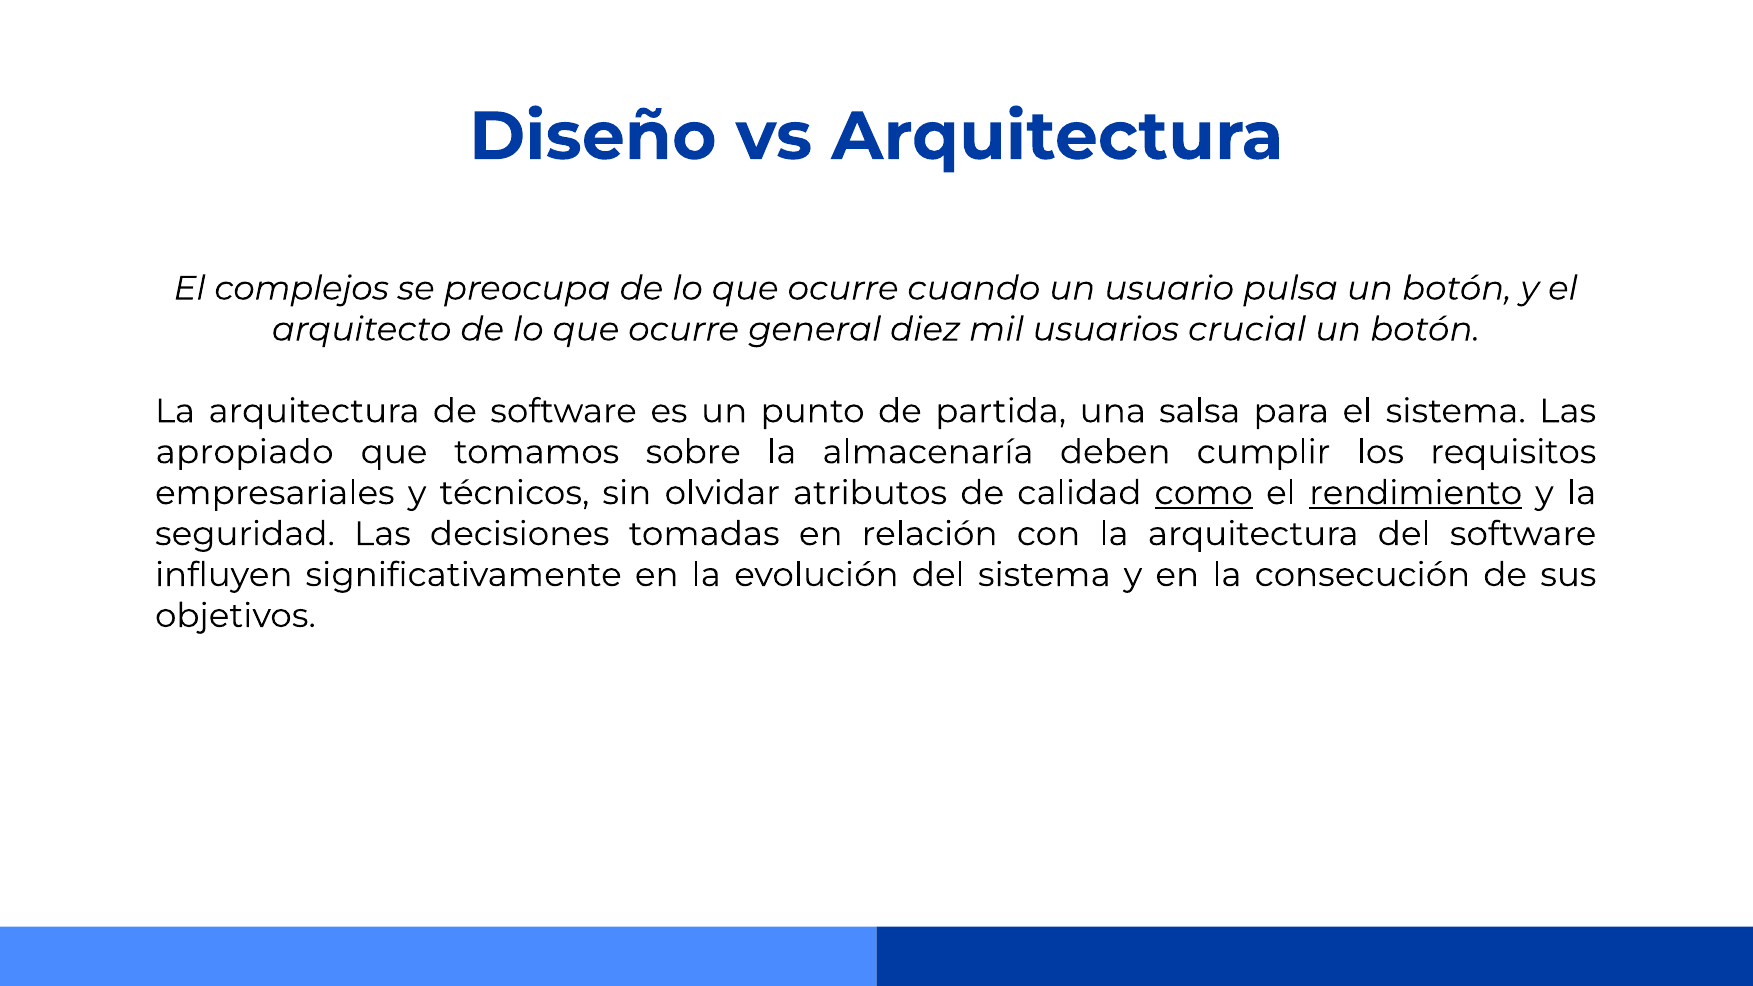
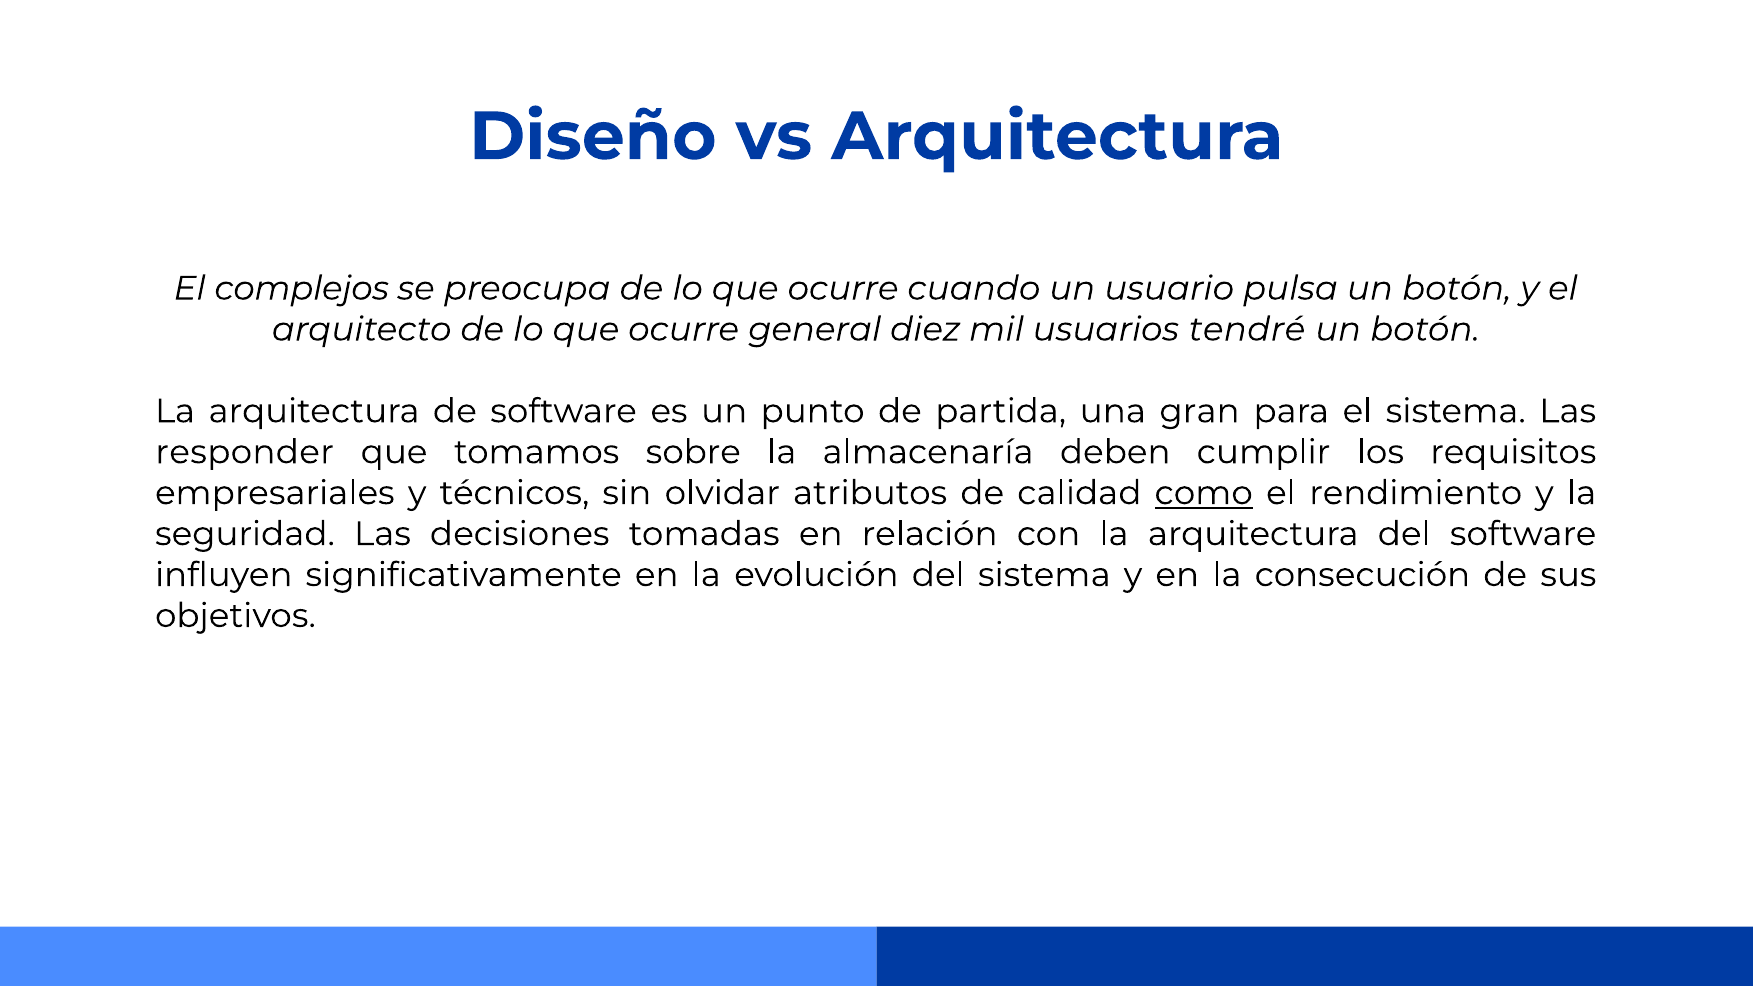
crucial: crucial -> tendré (1247, 329)
salsa: salsa -> gran (1200, 411)
apropiado: apropiado -> responder (245, 452)
rendimiento underline: present -> none (1416, 493)
